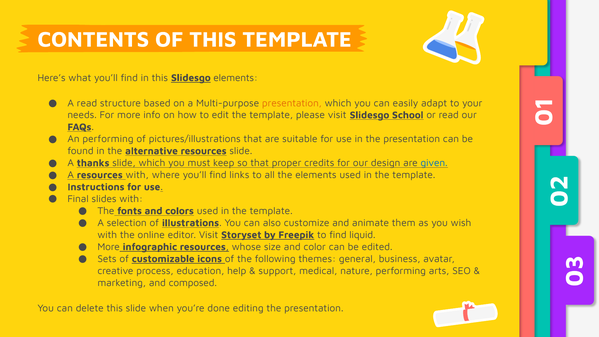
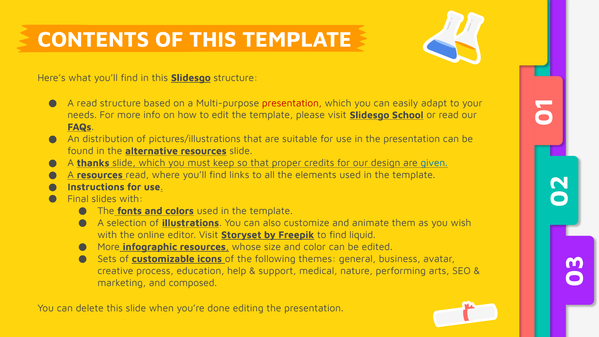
Slidesgo elements: elements -> structure (236, 78)
presentation colour: orange -> red (292, 103)
An performing: performing -> distribution (108, 139)
resources with: with -> read (137, 175)
